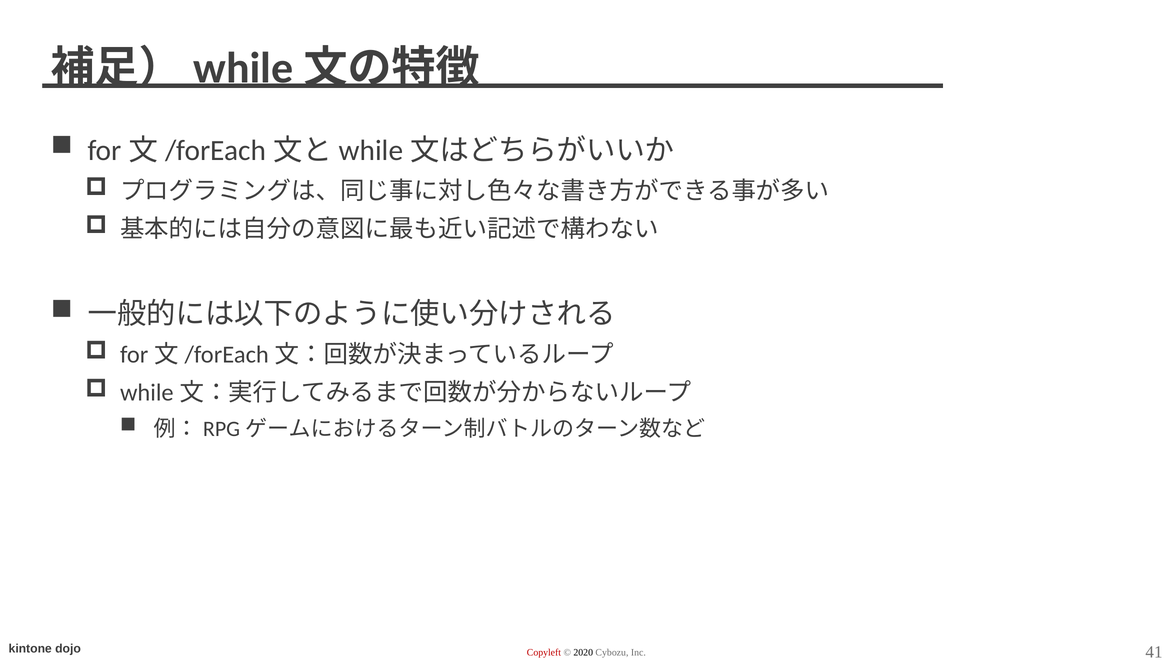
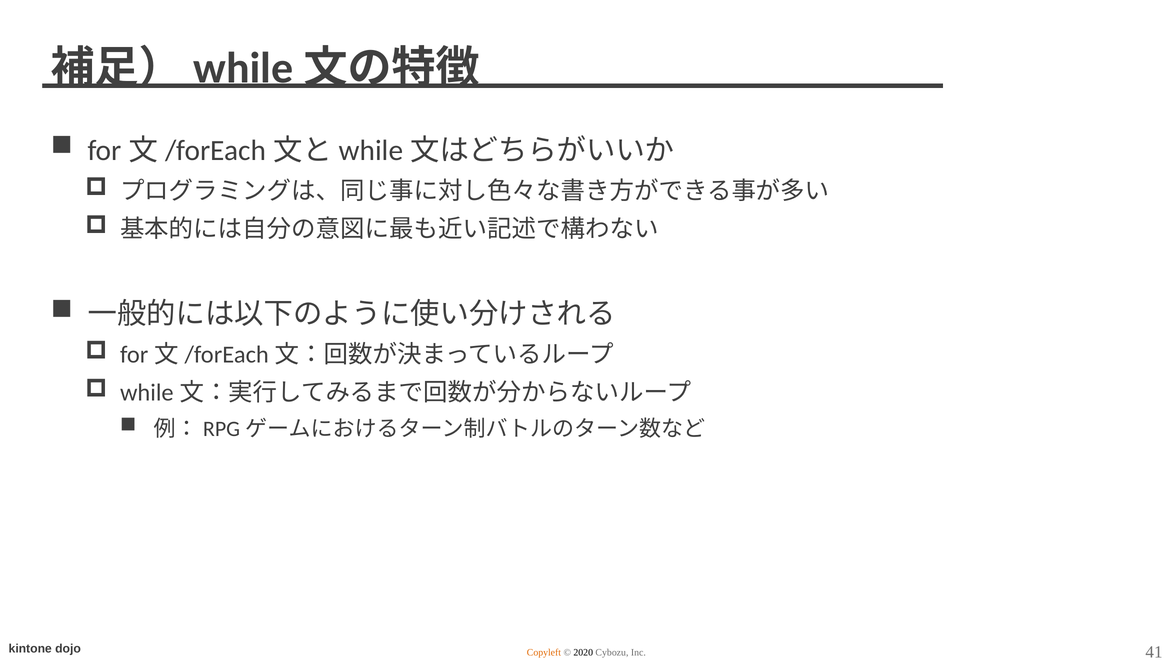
Copyleft colour: red -> orange (544, 653)
